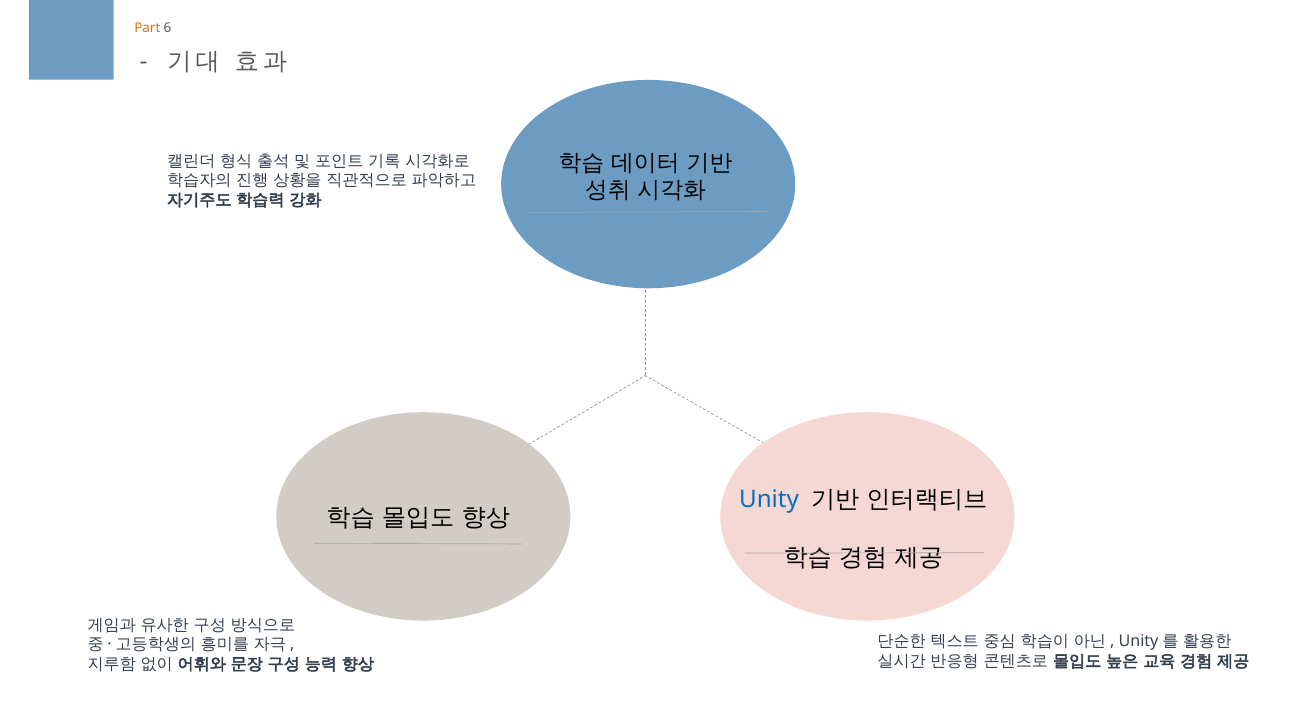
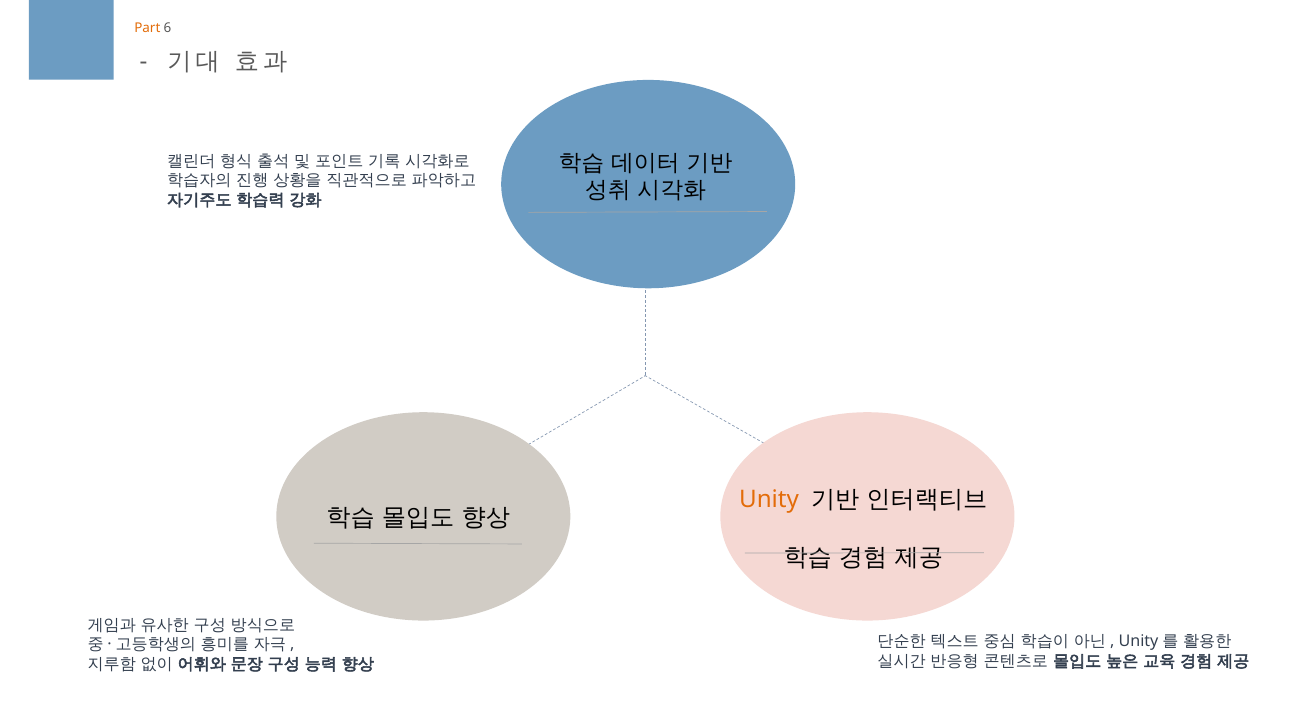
Unity colour: blue -> orange (769, 500)
